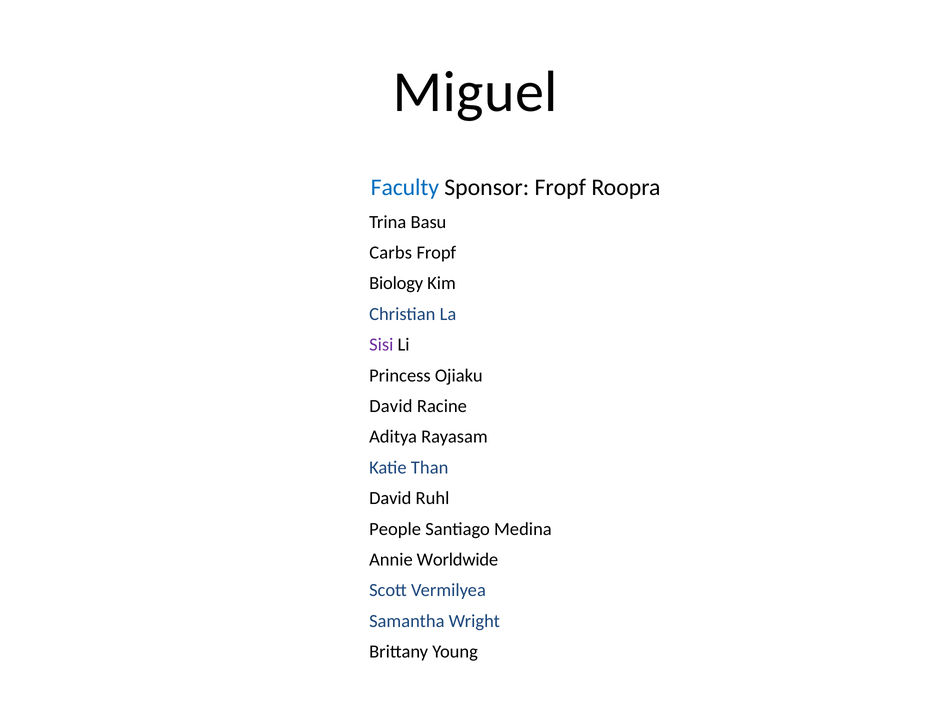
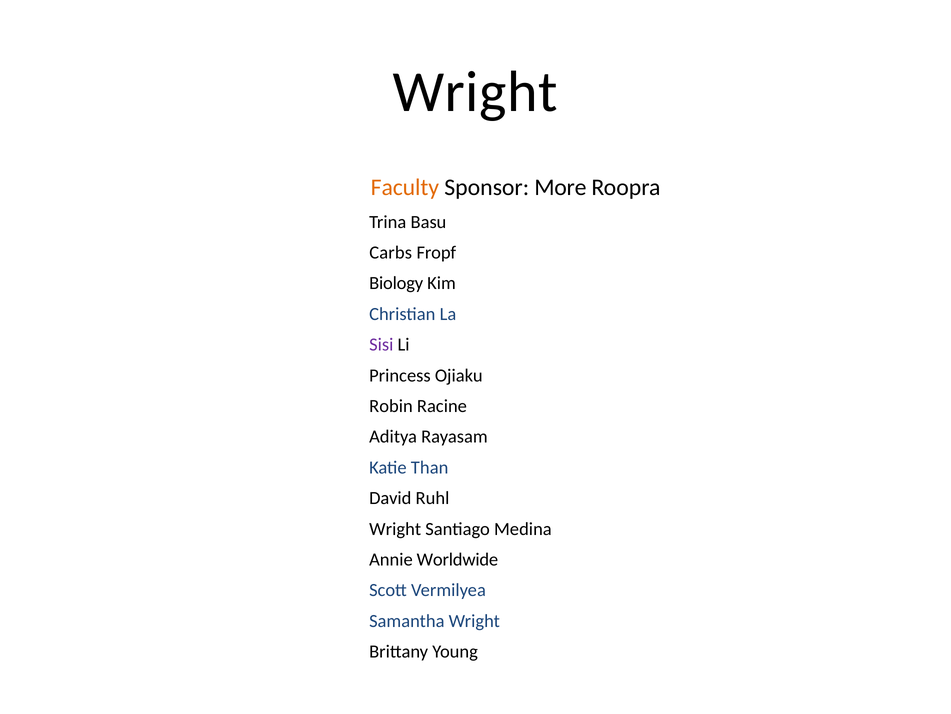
Miguel: Miguel -> Wright (475, 92)
Faculty colour: blue -> orange (405, 187)
Sponsor Fropf: Fropf -> More (560, 187)
David: David -> Robin (391, 406)
People: People -> Wright (395, 528)
